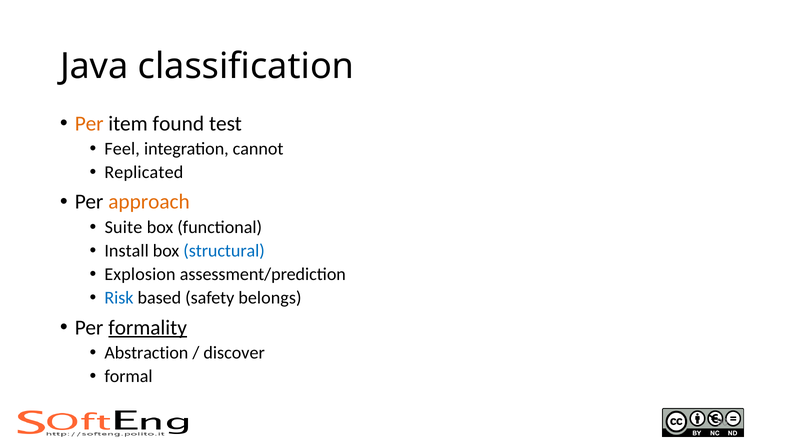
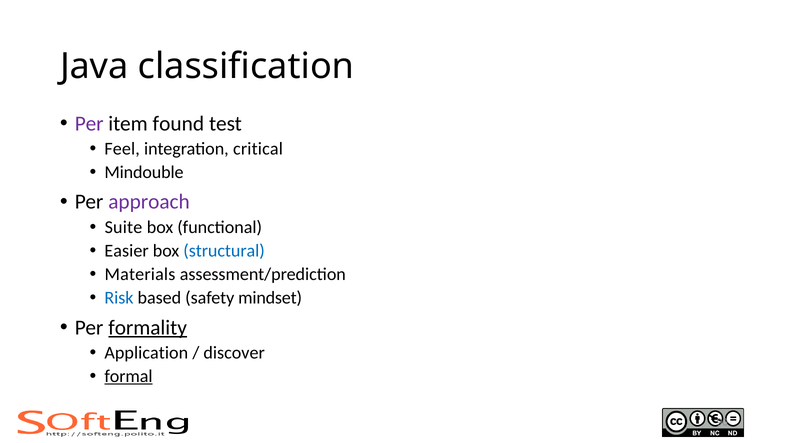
Per colour: orange -> purple (89, 124)
cannot: cannot -> critical (258, 149)
Replicated: Replicated -> Mindouble (144, 173)
approach colour: orange -> purple (149, 202)
Install: Install -> Easier (127, 251)
Explosion: Explosion -> Materials (140, 275)
belongs: belongs -> mindset (270, 298)
Abstraction: Abstraction -> Application (146, 353)
formal underline: none -> present (128, 377)
